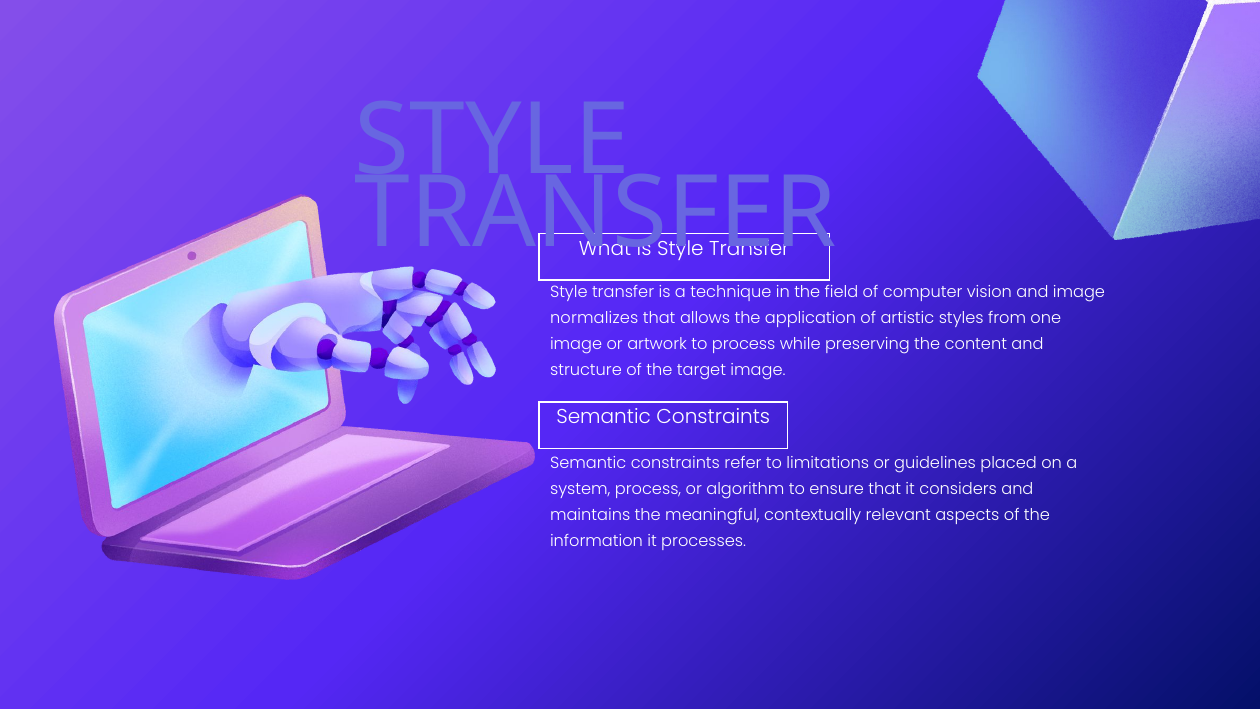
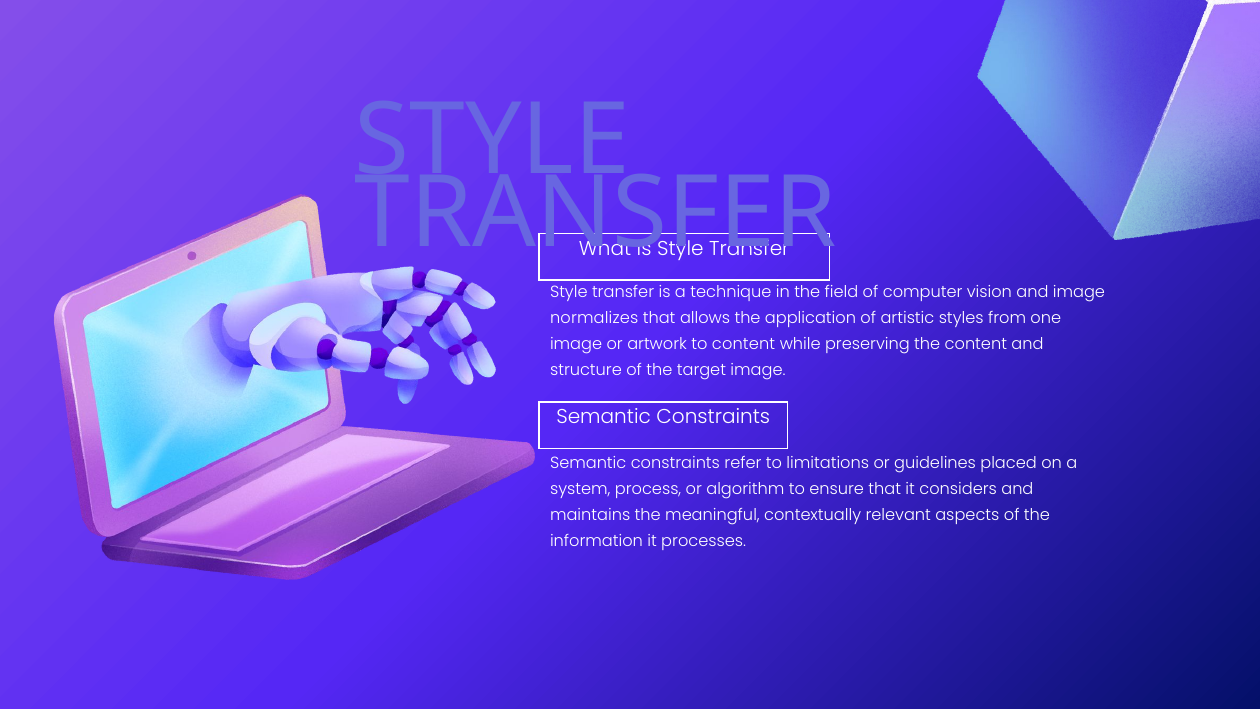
to process: process -> content (744, 344)
